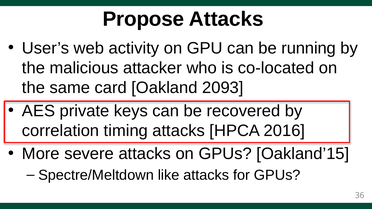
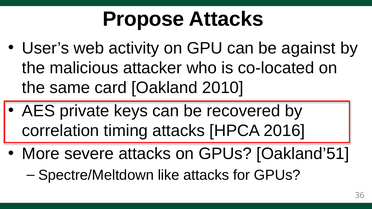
running: running -> against (309, 48)
2093: 2093 -> 2010 (223, 88)
Oakland’15: Oakland’15 -> Oakland’51 (303, 154)
